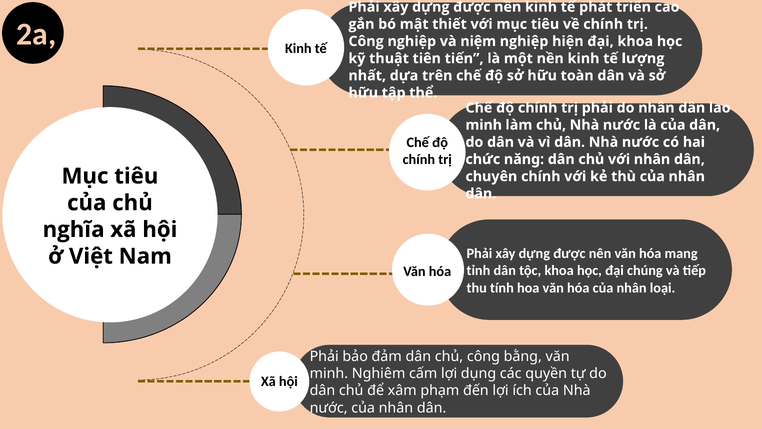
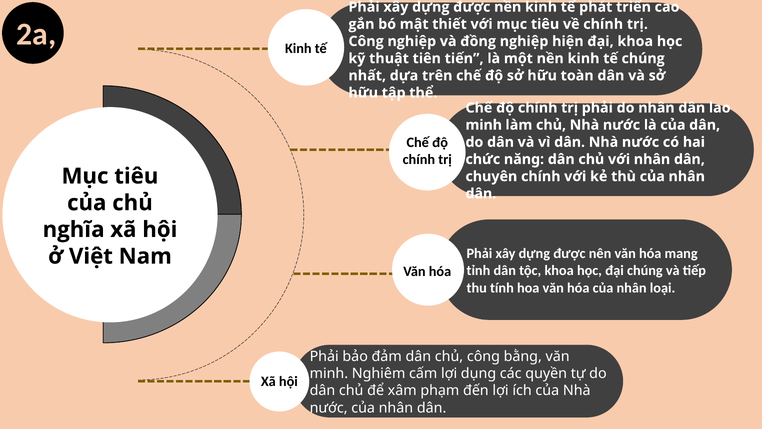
niệm: niệm -> đồng (478, 41)
tế lượng: lượng -> chúng (643, 58)
